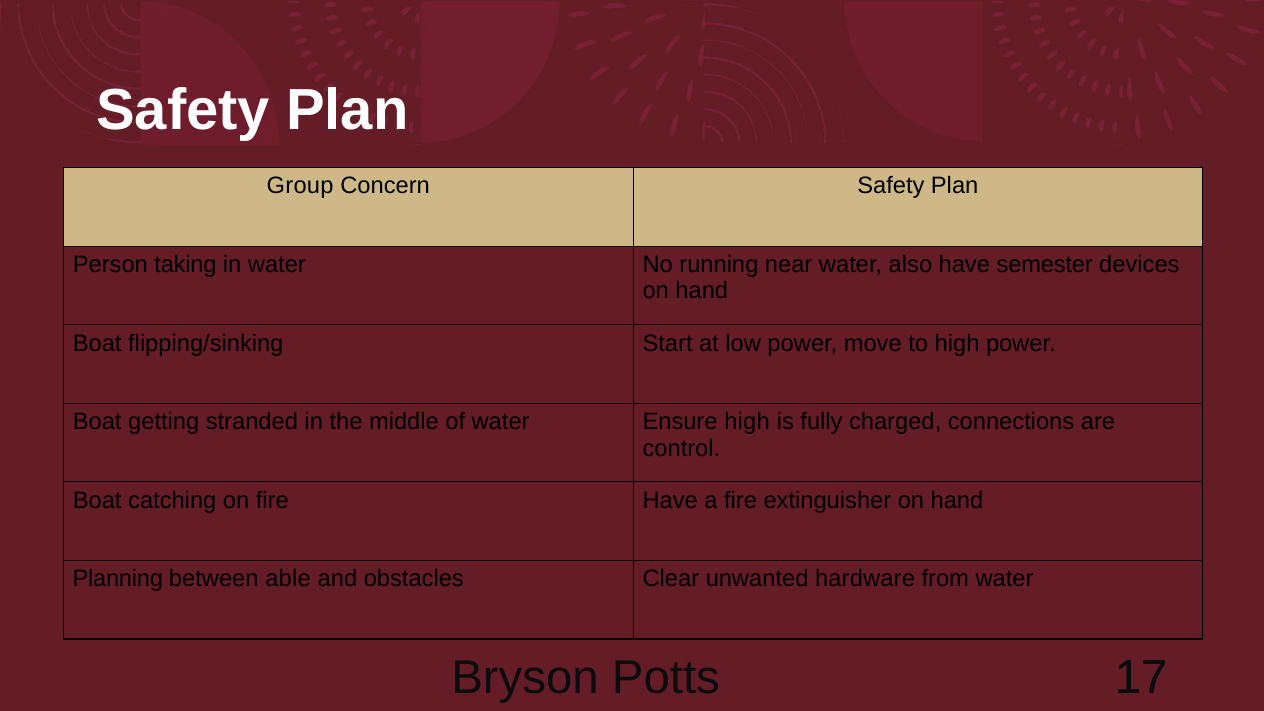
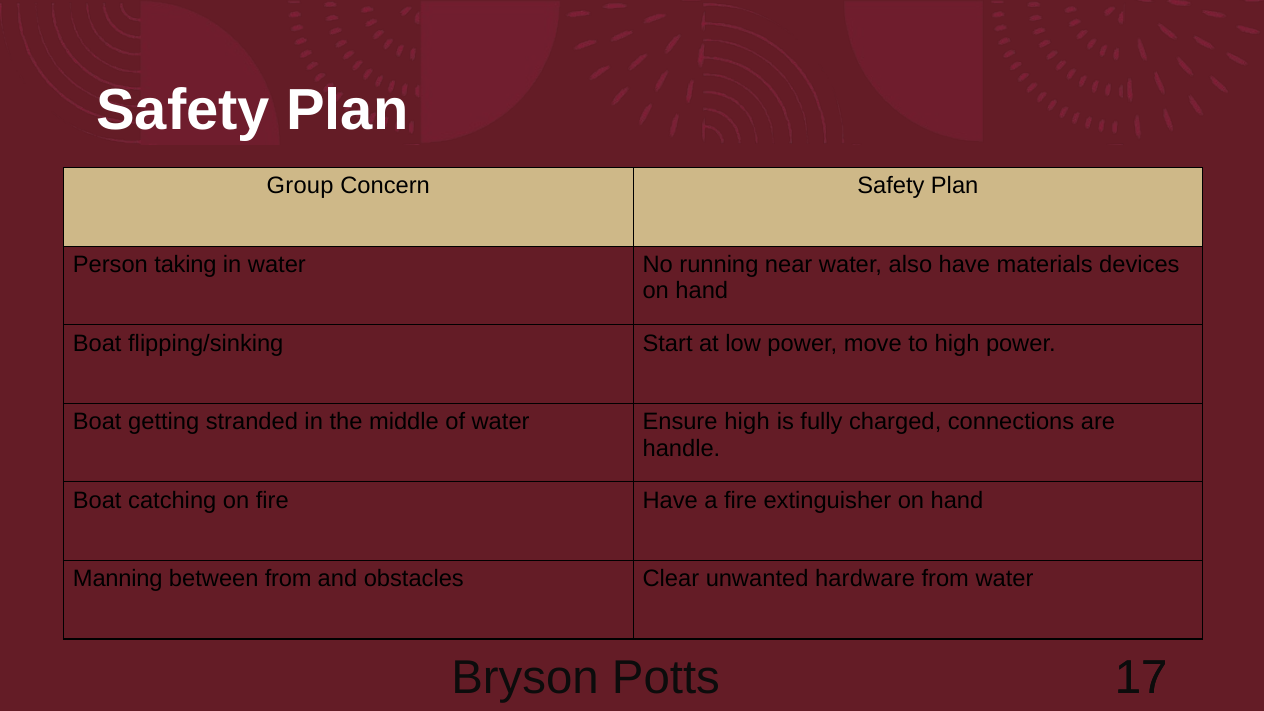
semester: semester -> materials (1045, 265)
control: control -> handle (681, 448)
Planning: Planning -> Manning (118, 579)
between able: able -> from (288, 579)
